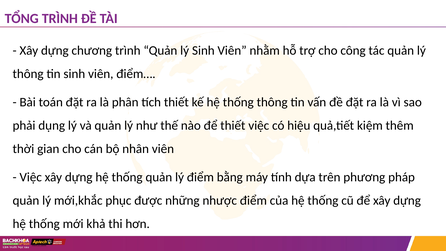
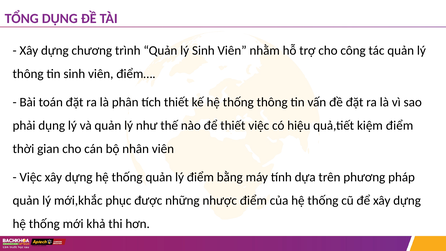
TỔNG TRÌNH: TRÌNH -> DỤNG (60, 19)
kiệm thêm: thêm -> điểm (400, 125)
